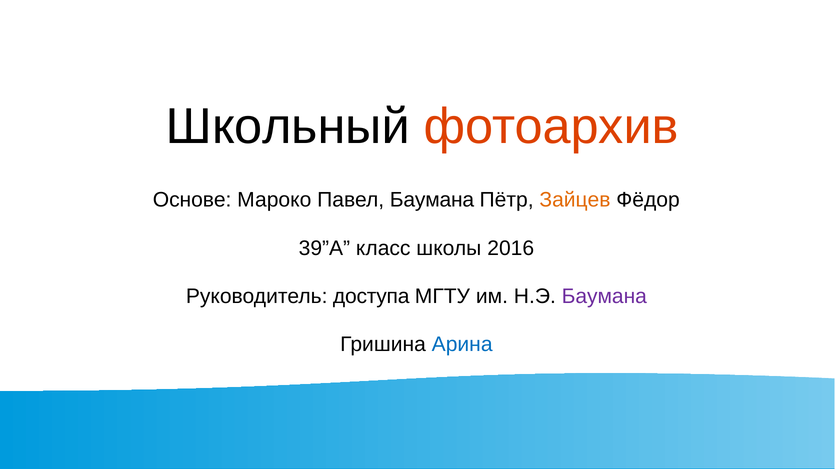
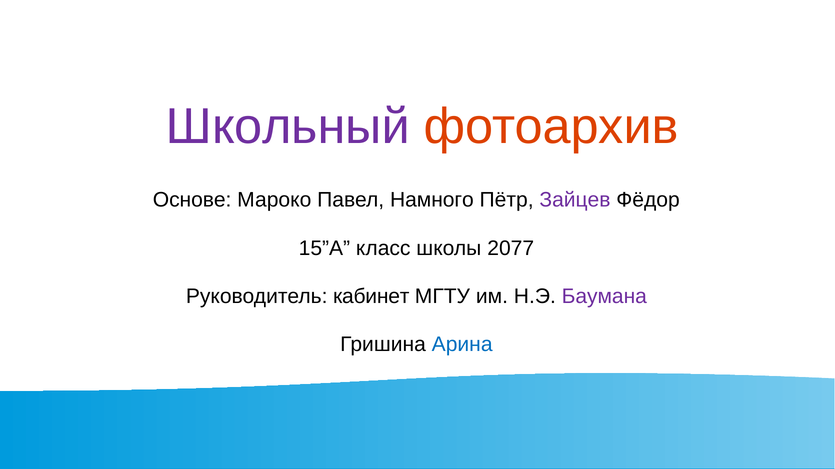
Школьный colour: black -> purple (288, 127)
Павел Баумана: Баумана -> Намного (432, 200)
Зайцев colour: orange -> purple (575, 200)
39”А: 39”А -> 15”А (324, 249)
2016: 2016 -> 2077 (511, 249)
доступа: доступа -> кабинет (371, 297)
